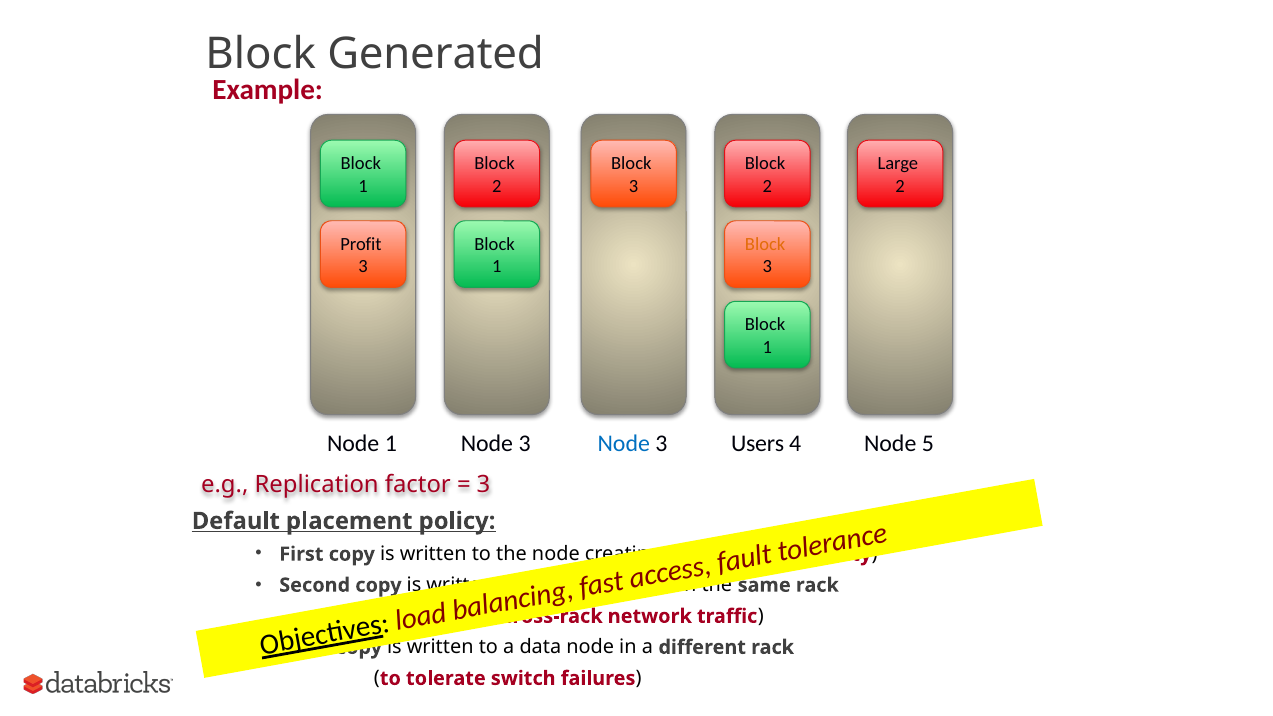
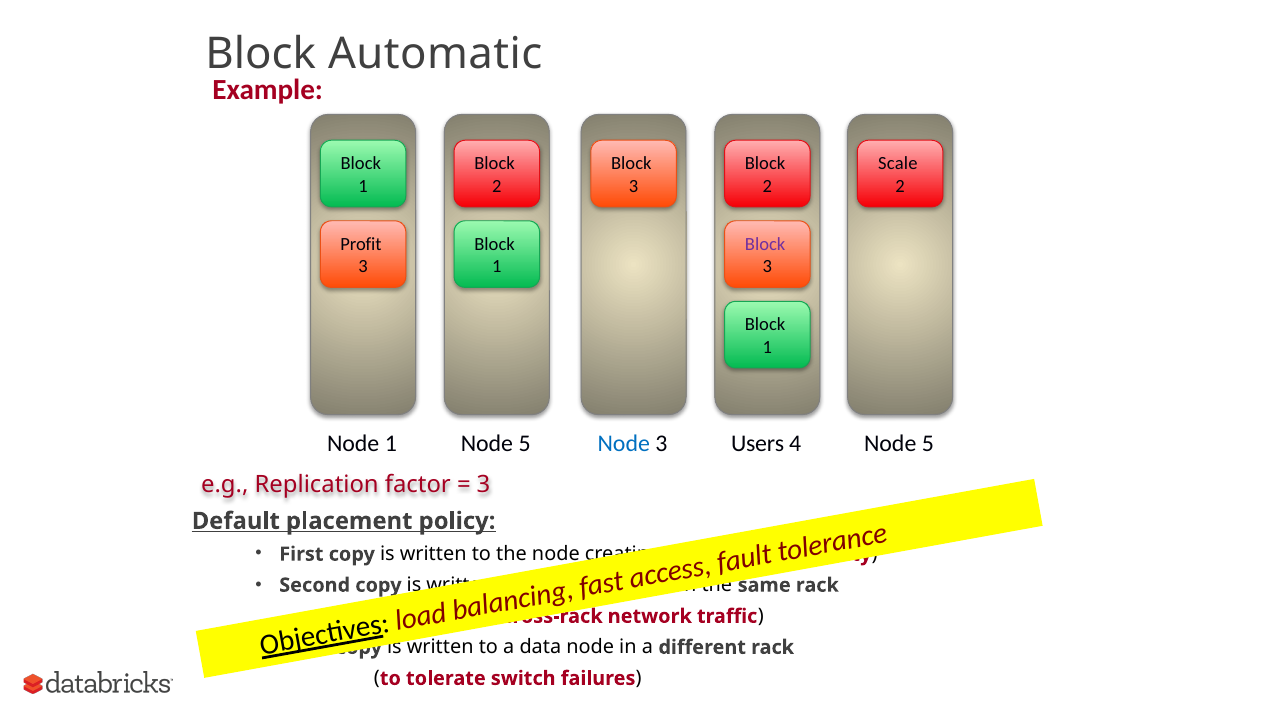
Generated: Generated -> Automatic (435, 54)
Large: Large -> Scale (898, 164)
Block colour: orange -> purple (765, 244)
3: 3 -> 5 (525, 443)
